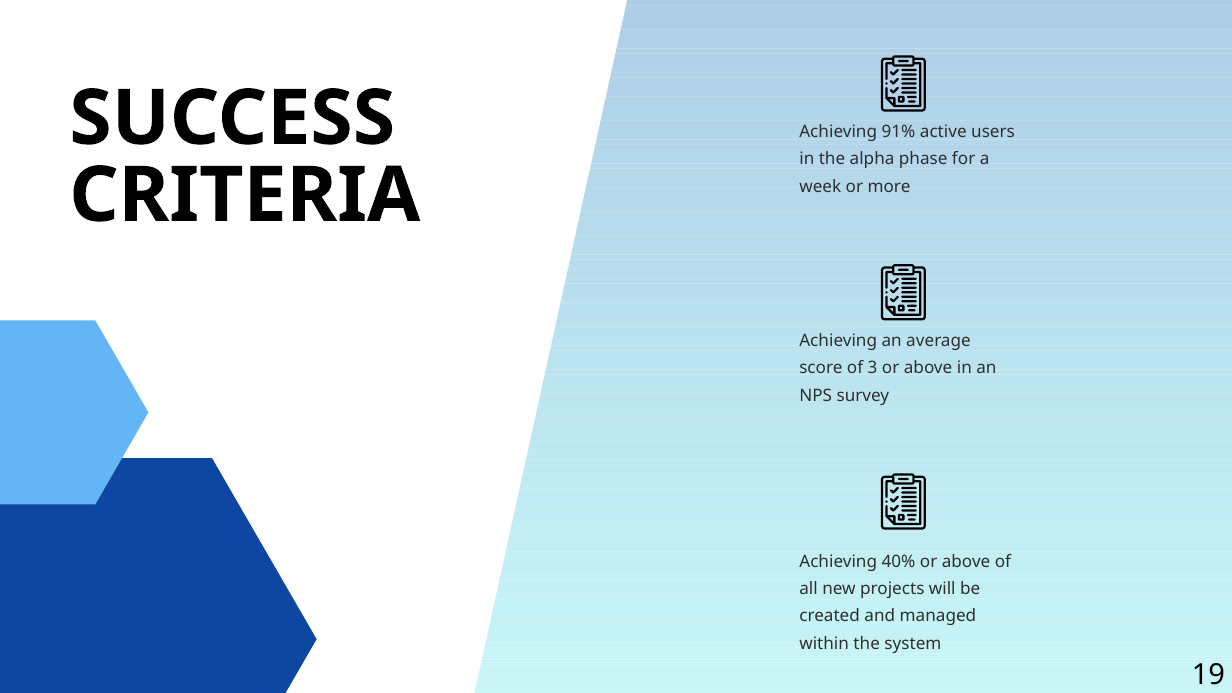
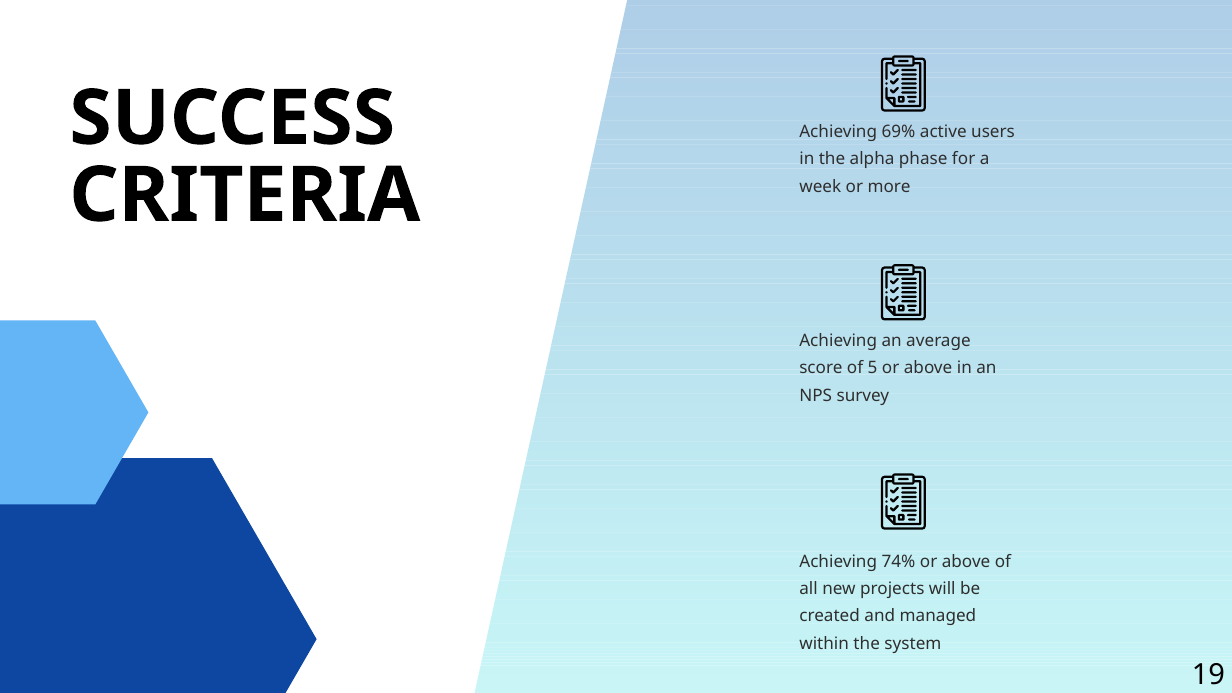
91%: 91% -> 69% (899, 132)
3: 3 -> 5 (873, 368)
40%: 40% -> 74% (899, 561)
